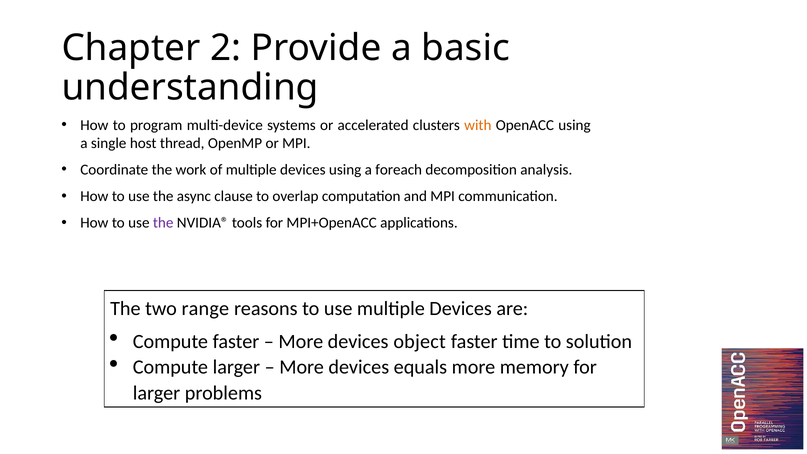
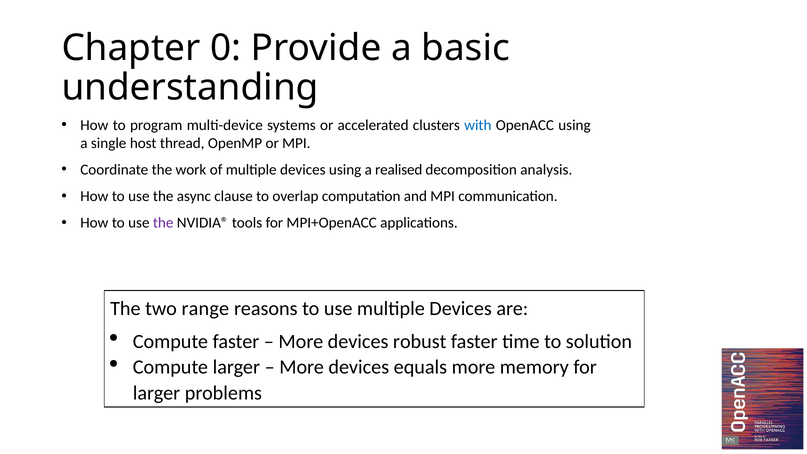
2: 2 -> 0 (226, 48)
with colour: orange -> blue (478, 125)
foreach: foreach -> realised (399, 170)
object: object -> robust (420, 341)
